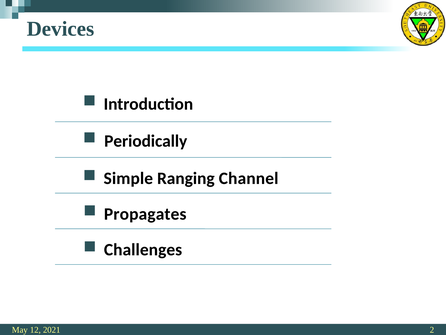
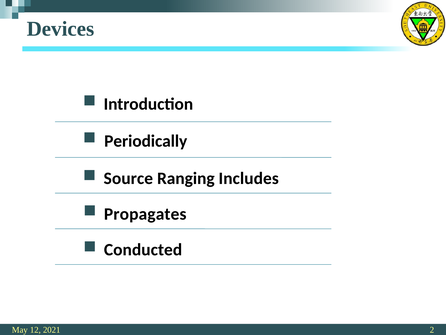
Simple: Simple -> Source (128, 178)
Channel: Channel -> Includes (249, 178)
Challenges: Challenges -> Conducted (143, 249)
